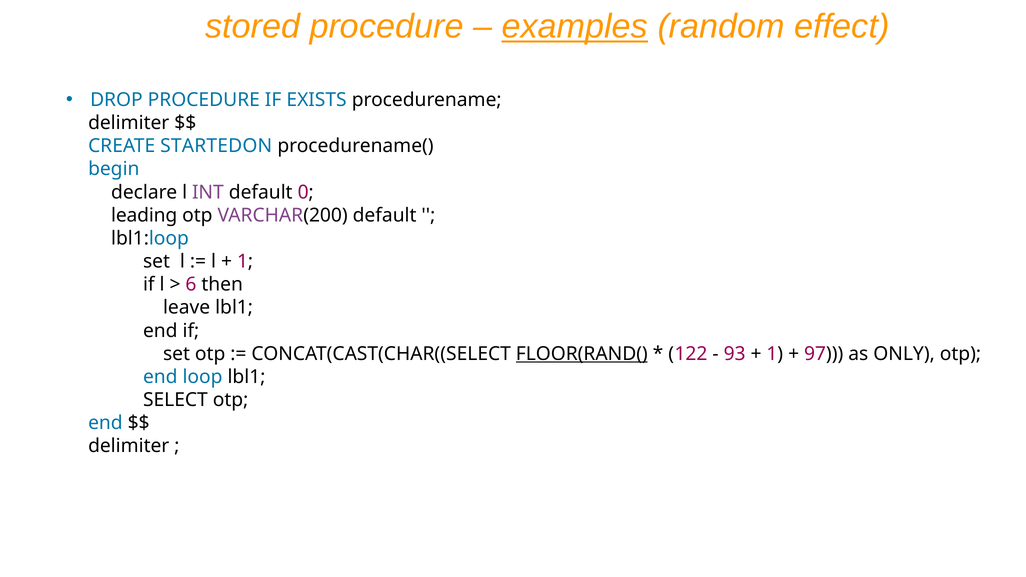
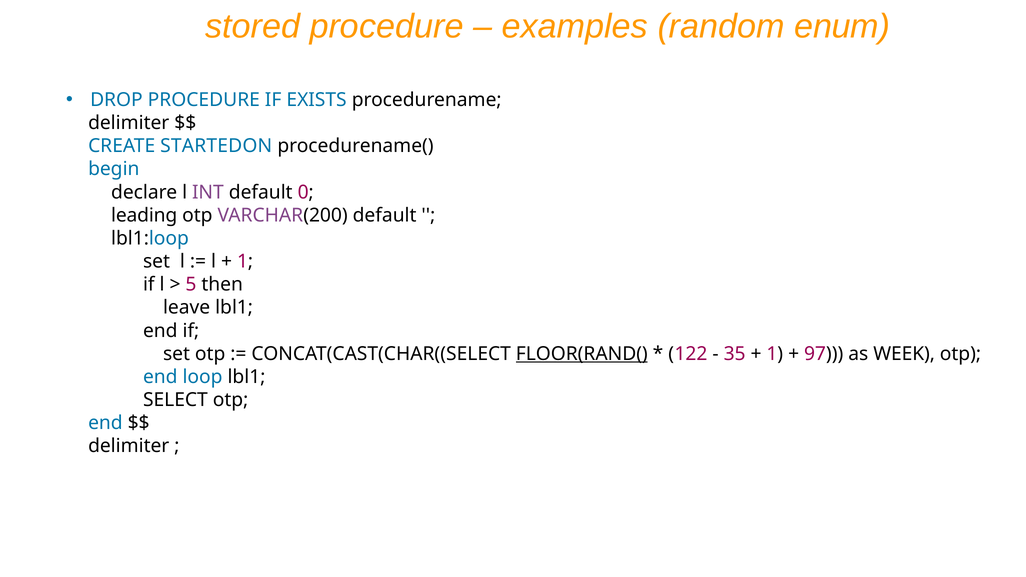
examples underline: present -> none (575, 27)
effect: effect -> enum (842, 27)
6: 6 -> 5 (191, 285)
93: 93 -> 35 (735, 354)
ONLY: ONLY -> WEEK (904, 354)
